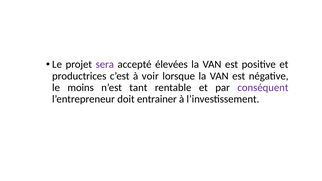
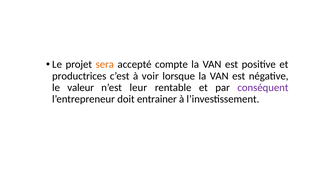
sera colour: purple -> orange (105, 64)
élevées: élevées -> compte (171, 64)
moins: moins -> valeur (81, 88)
tant: tant -> leur (138, 88)
